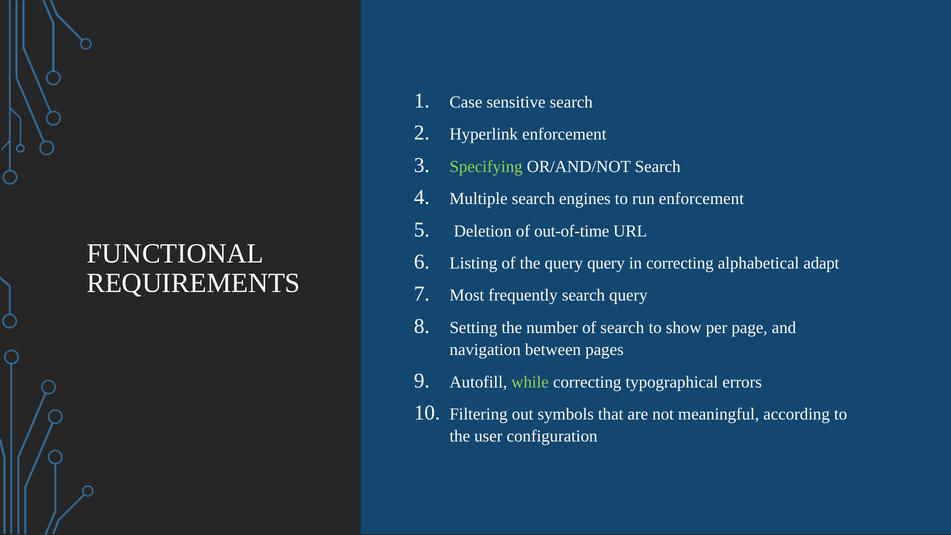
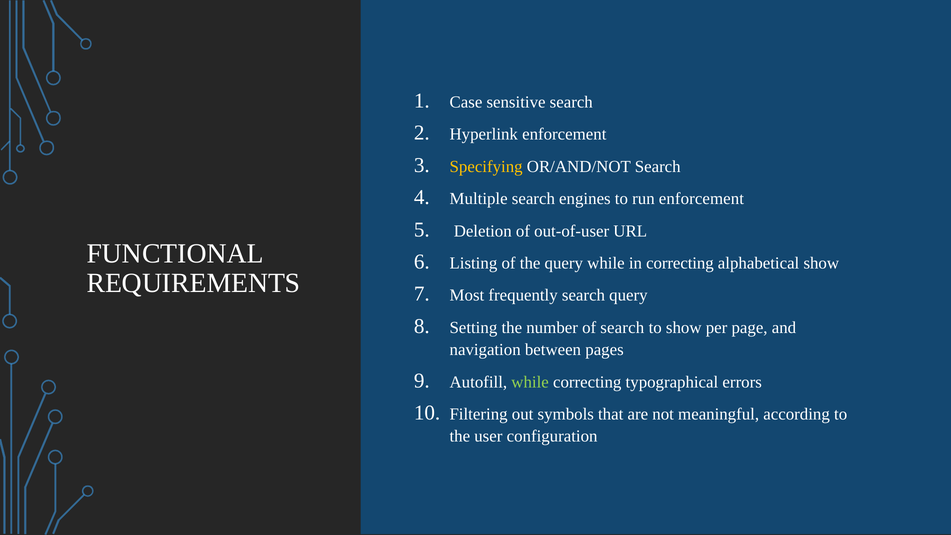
Specifying colour: light green -> yellow (486, 167)
out-of-time: out-of-time -> out-of-user (572, 231)
query query: query -> while (606, 263)
alphabetical adapt: adapt -> show (821, 263)
